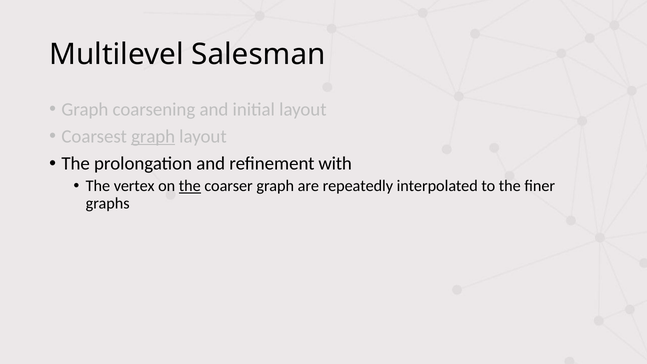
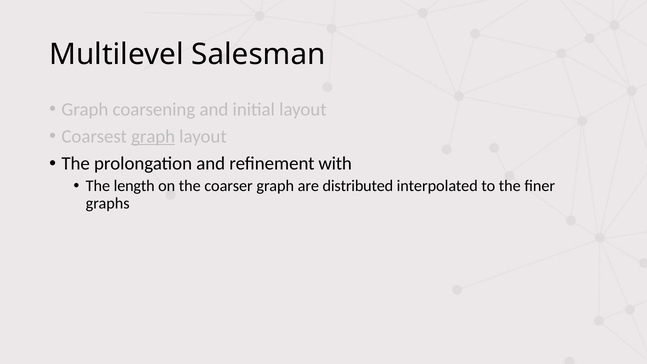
vertex: vertex -> length (134, 186)
the underline: present -> none (190, 186)
repeatedly: repeatedly -> distributed (358, 186)
